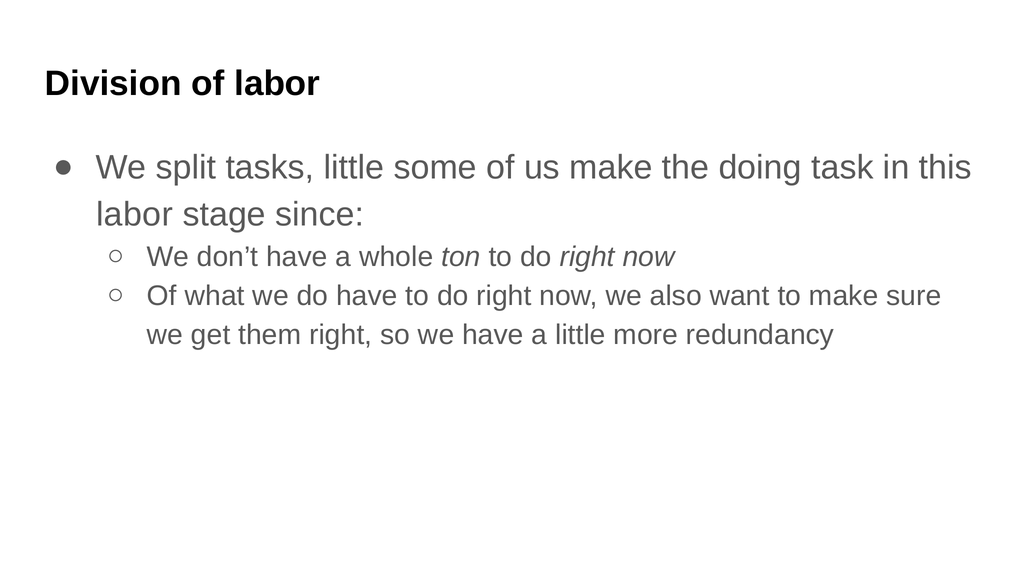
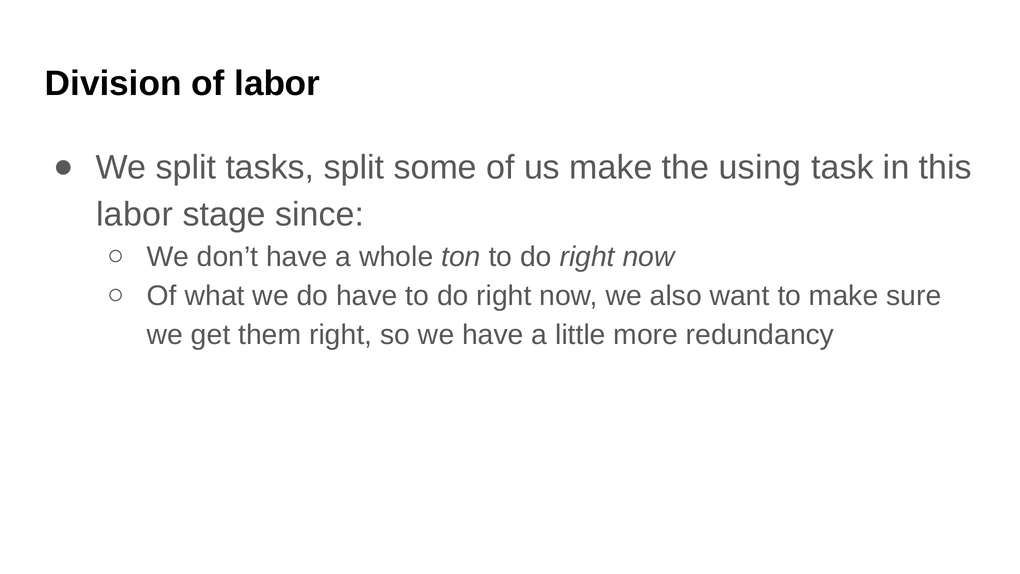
tasks little: little -> split (354, 168)
doing: doing -> using (760, 168)
